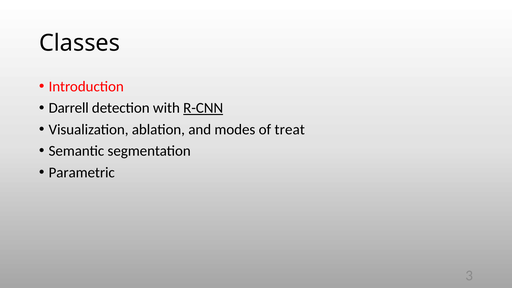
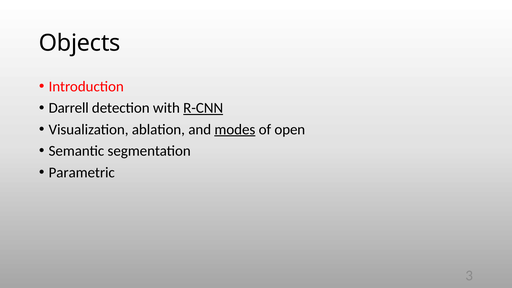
Classes: Classes -> Objects (80, 43)
modes underline: none -> present (235, 130)
treat: treat -> open (290, 130)
